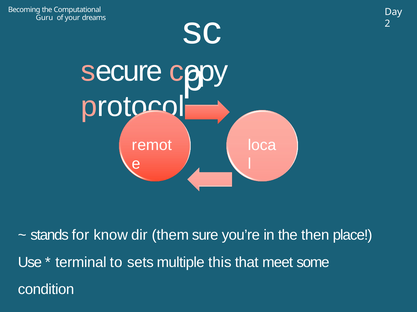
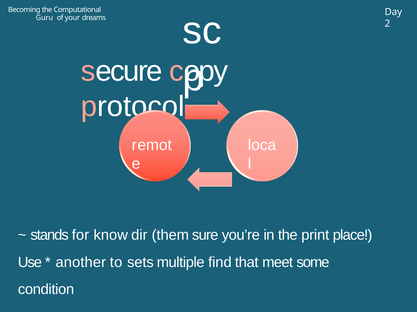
then: then -> print (315, 236)
terminal: terminal -> another (81, 263)
this: this -> find (220, 263)
